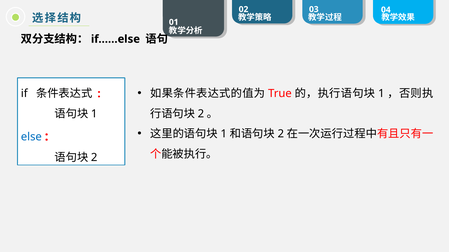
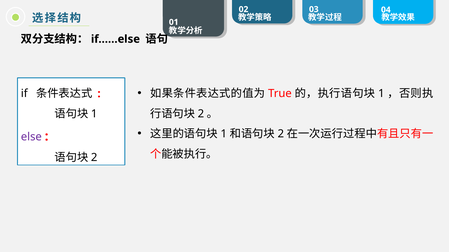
else colour: blue -> purple (31, 137)
